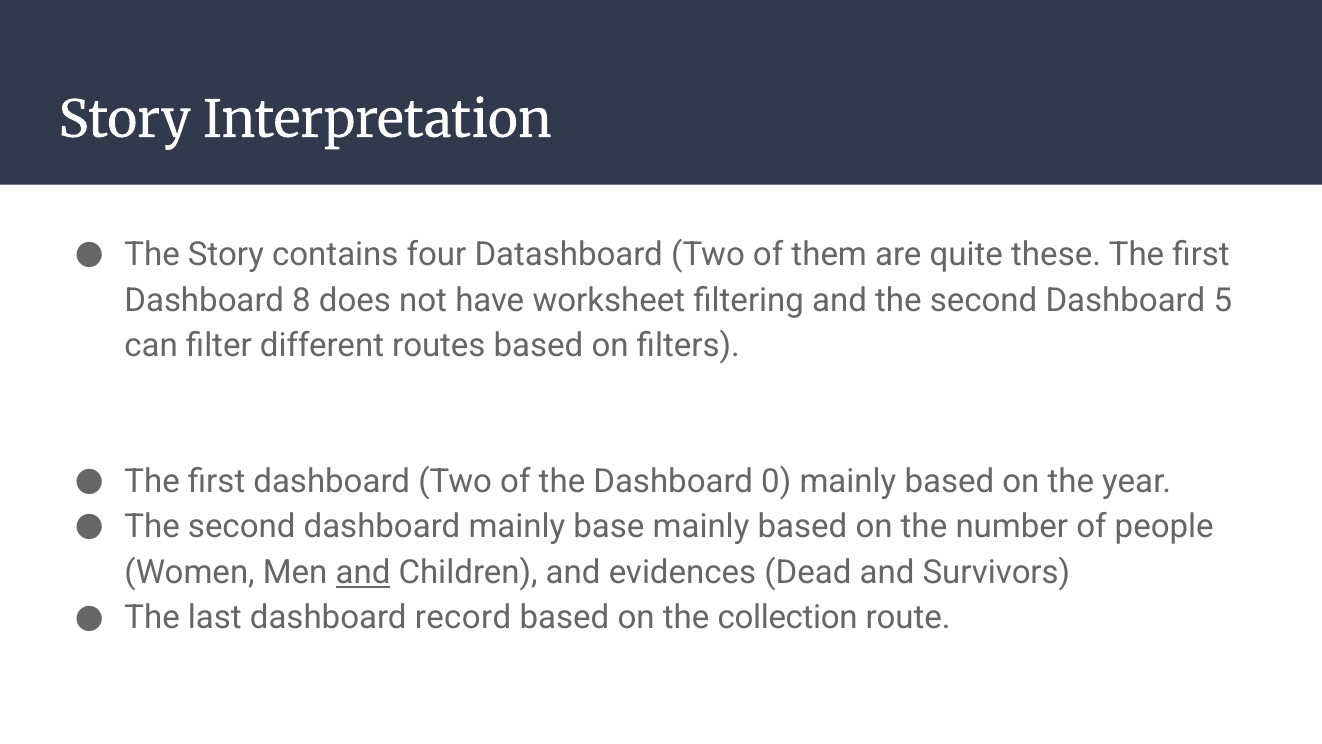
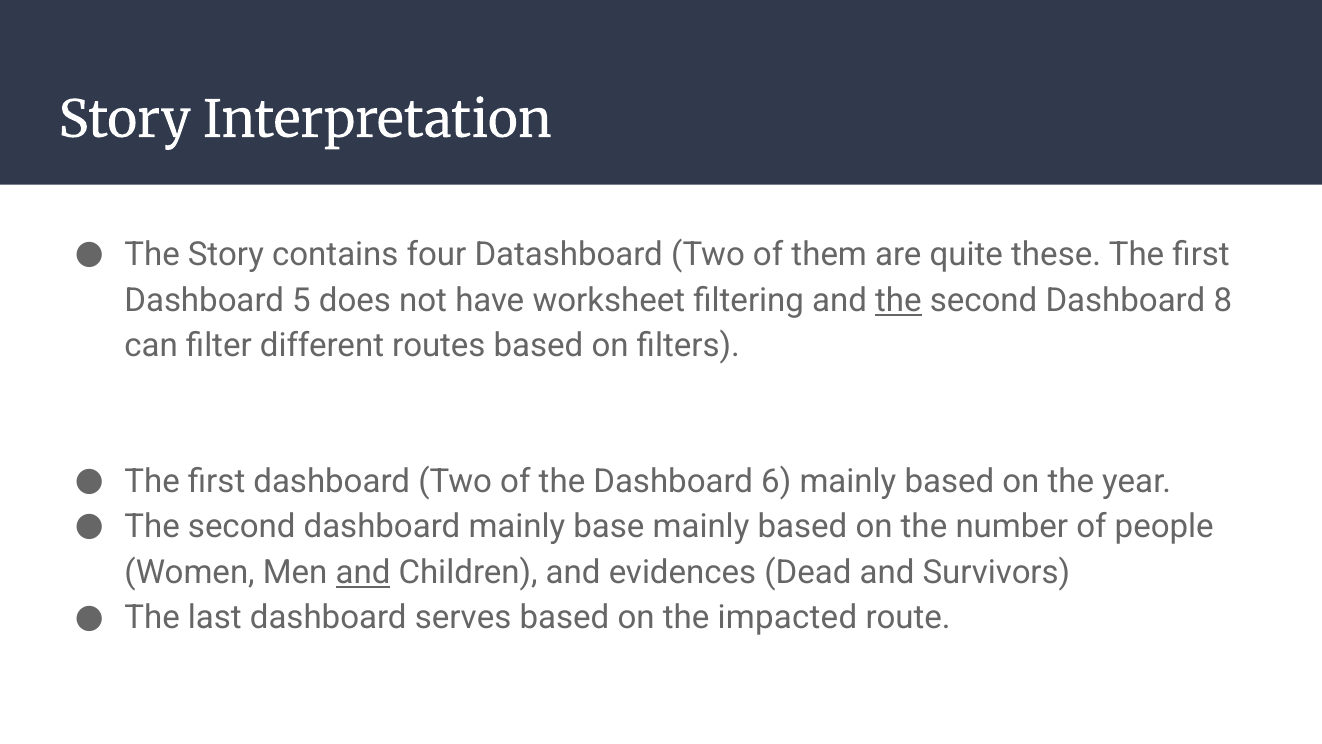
8: 8 -> 5 (301, 300)
the underline: none -> present (898, 300)
5: 5 -> 8 (1223, 300)
0: 0 -> 6 (776, 481)
record: record -> serves (463, 618)
collection: collection -> impacted (787, 618)
